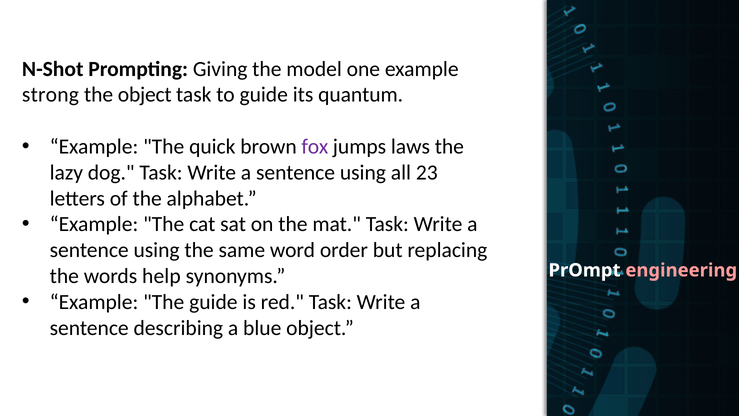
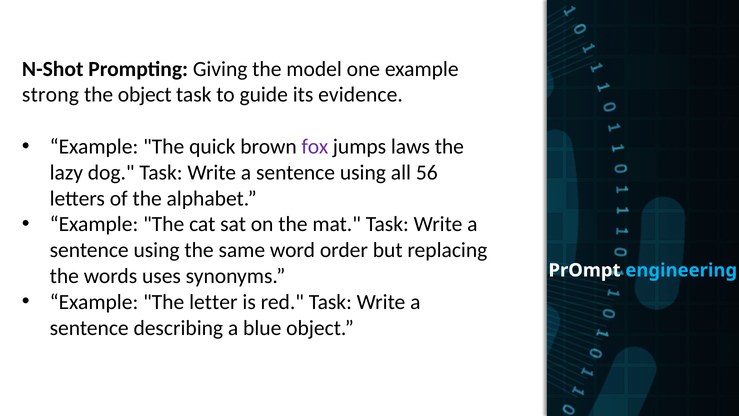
quantum: quantum -> evidence (361, 95)
23: 23 -> 56 (427, 172)
engineering colour: pink -> light blue (681, 270)
help: help -> uses (161, 276)
The guide: guide -> letter (213, 302)
